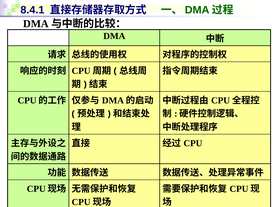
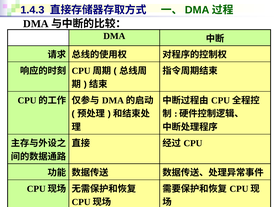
8.4.1: 8.4.1 -> 1.4.3 (32, 10)
